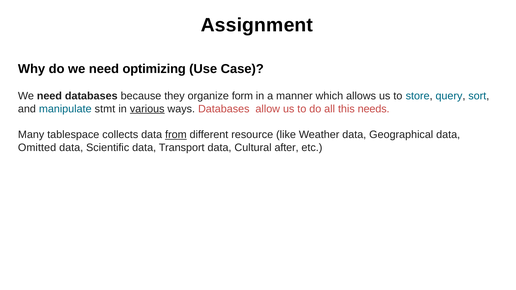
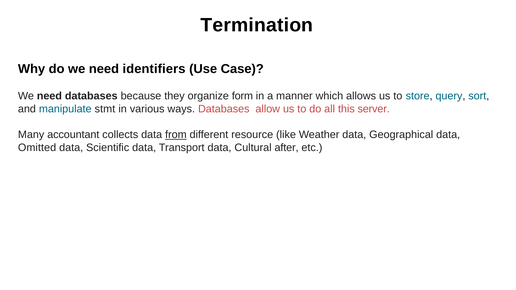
Assignment: Assignment -> Termination (257, 25)
optimizing: optimizing -> identifiers (154, 69)
various underline: present -> none (147, 109)
needs: needs -> server (374, 109)
tablespace: tablespace -> accountant (73, 135)
